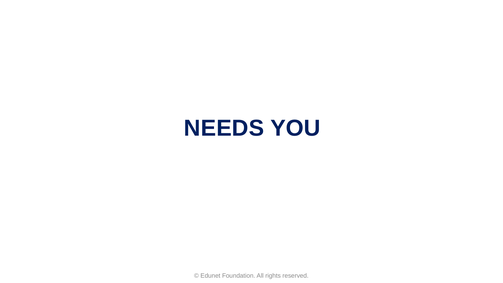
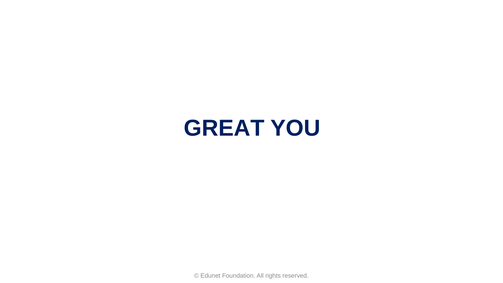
NEEDS: NEEDS -> GREAT (224, 128)
